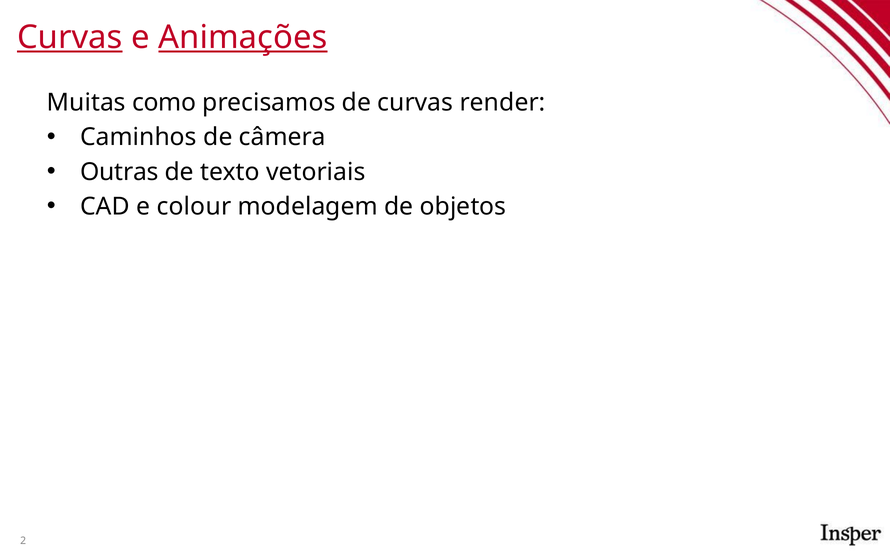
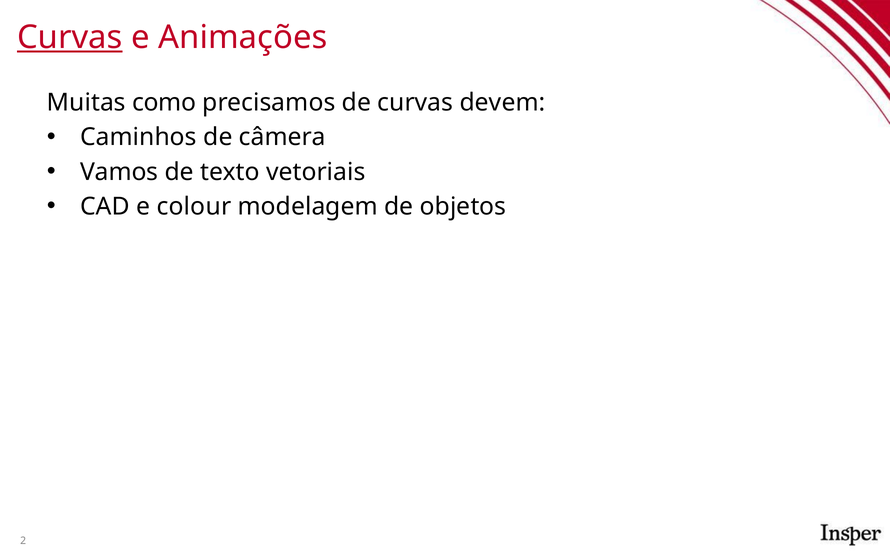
Animações underline: present -> none (243, 38)
render: render -> devem (503, 103)
Outras: Outras -> Vamos (119, 172)
